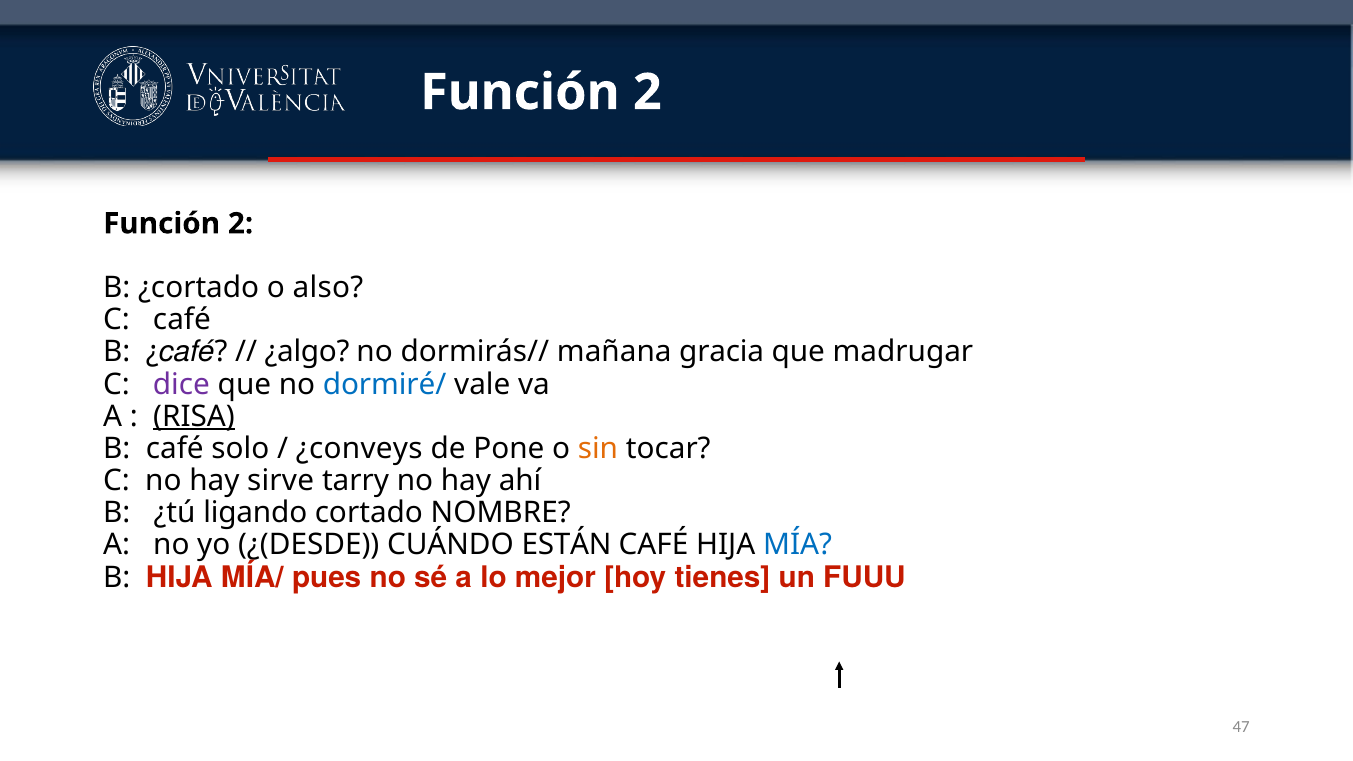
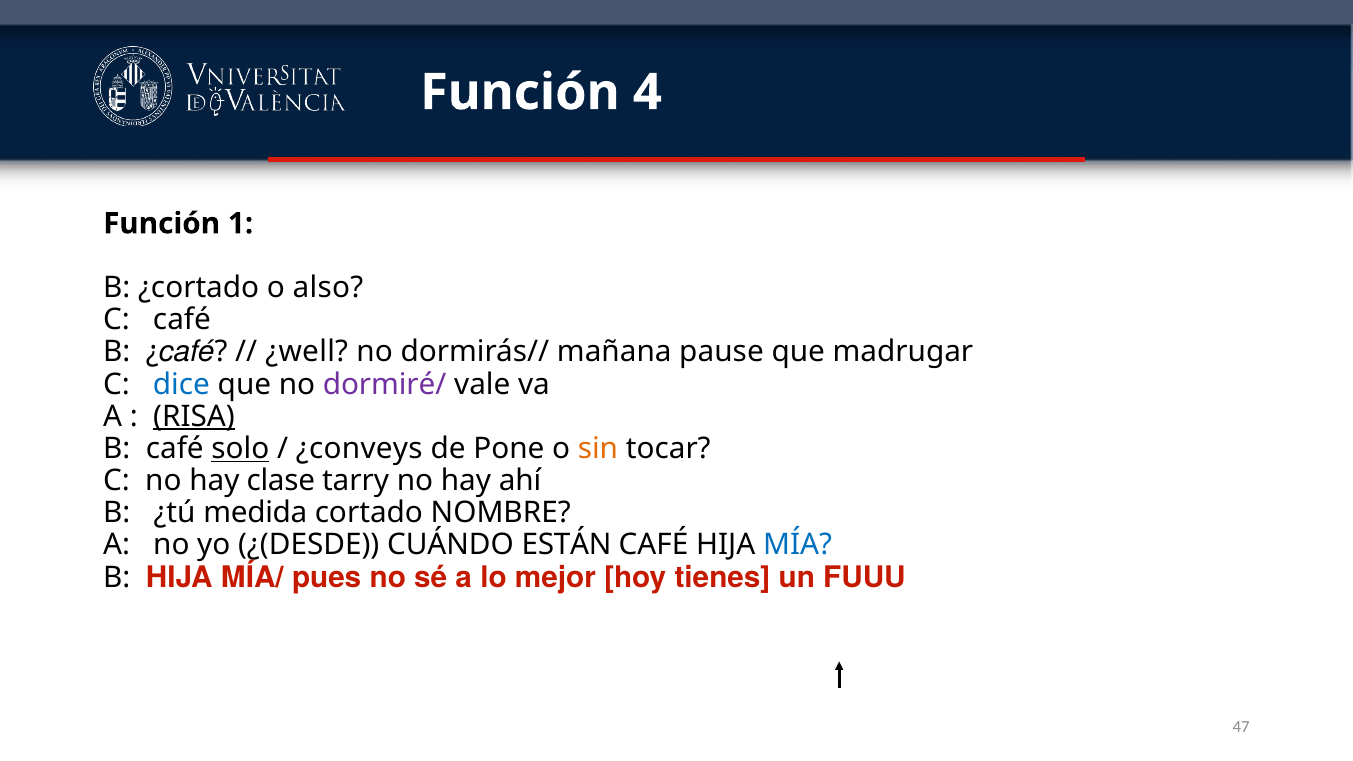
2: 2 -> 4 (647, 92)
2: 2 -> 1 (241, 224)
¿algo: ¿algo -> ¿well (307, 352)
gracia: gracia -> pause (722, 352)
dice colour: purple -> blue (181, 384)
dormiré/ colour: blue -> purple (385, 384)
solo underline: none -> present (240, 449)
sirve: sirve -> clase (281, 481)
ligando: ligando -> medida (255, 513)
